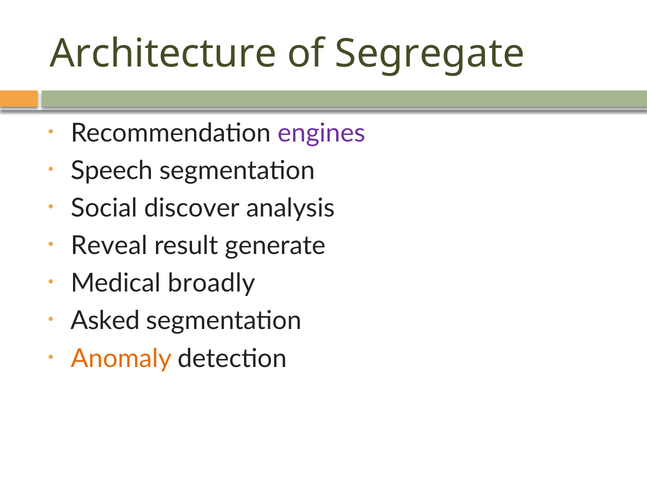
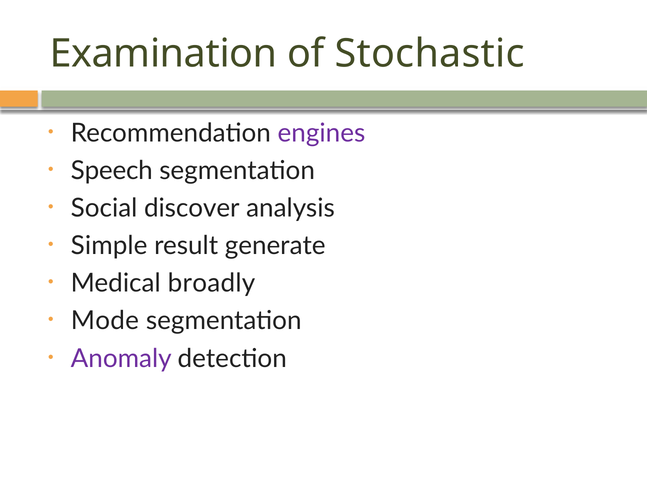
Architecture: Architecture -> Examination (163, 54)
Segregate: Segregate -> Stochastic (430, 54)
Reveal: Reveal -> Simple (109, 246)
Asked: Asked -> Mode (105, 321)
Anomaly colour: orange -> purple (121, 359)
